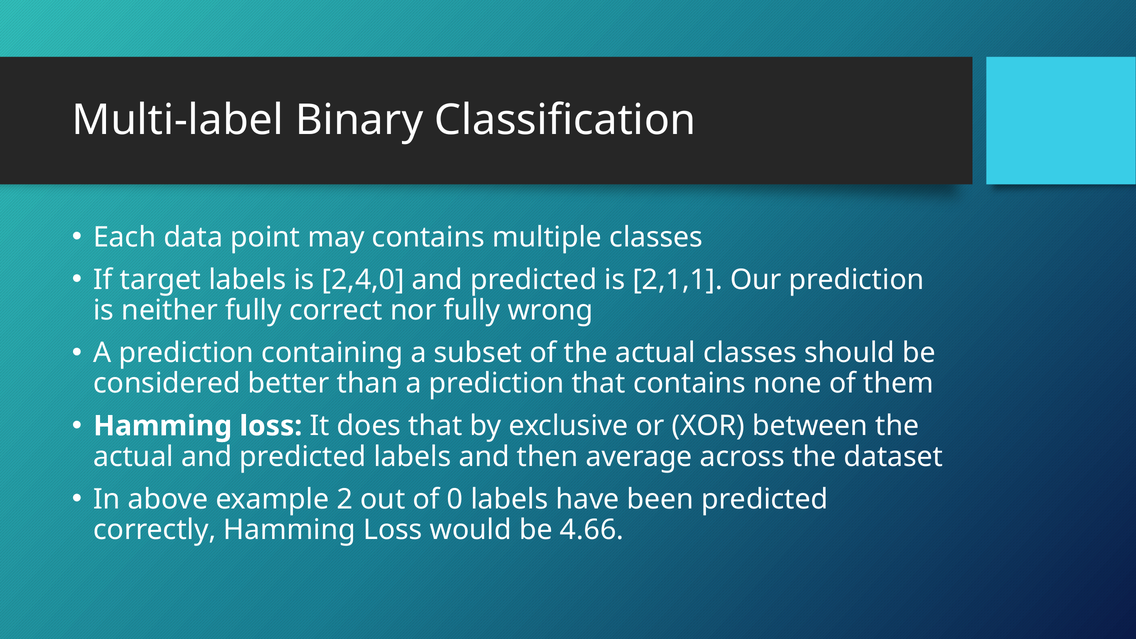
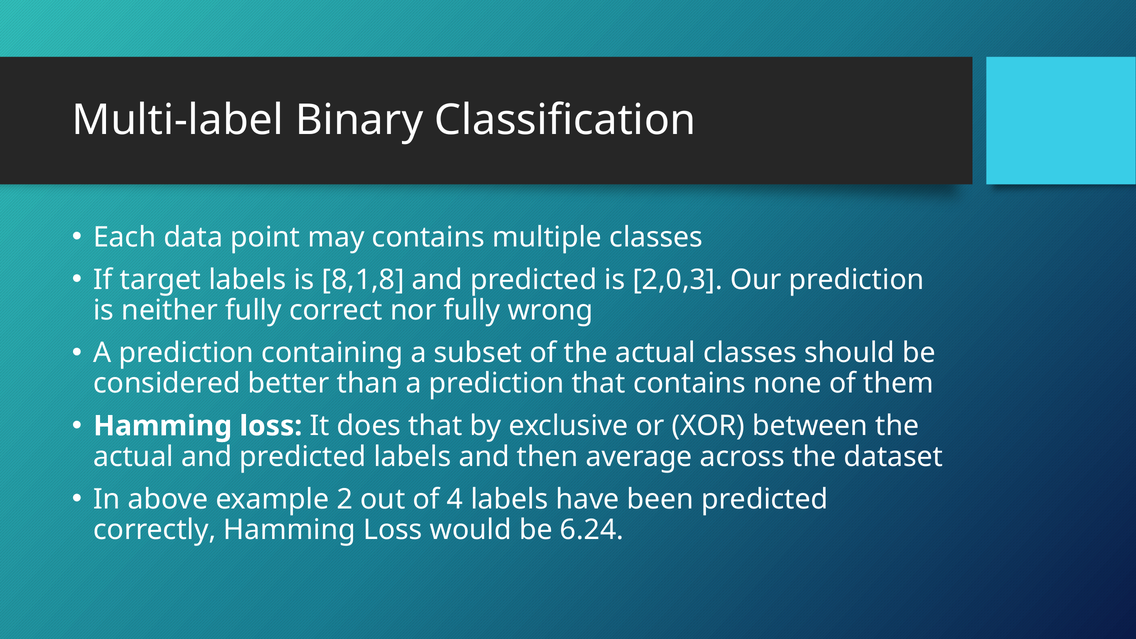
2,4,0: 2,4,0 -> 8,1,8 (363, 280)
2,1,1: 2,1,1 -> 2,0,3 (678, 280)
0: 0 -> 4 (455, 499)
4.66: 4.66 -> 6.24 (592, 530)
